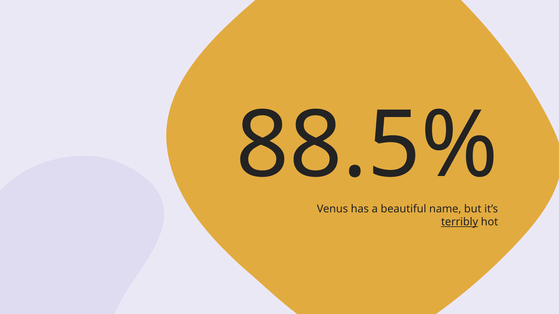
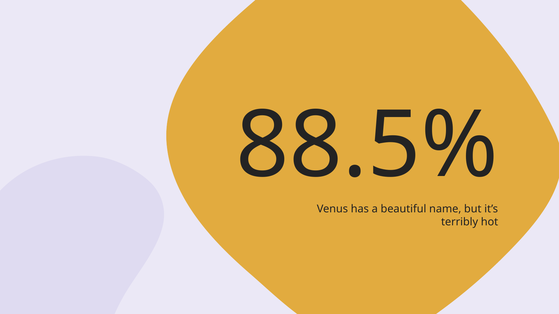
terribly underline: present -> none (460, 222)
